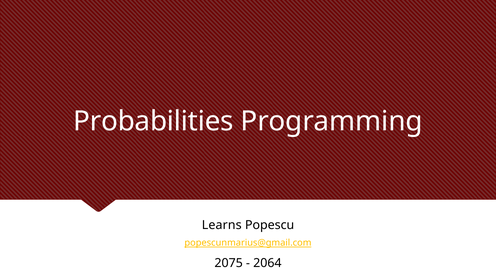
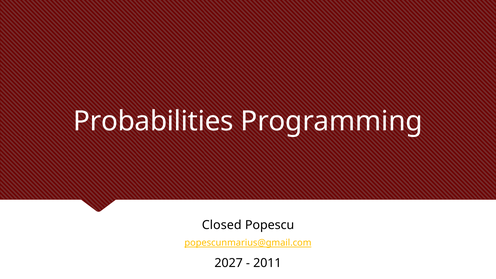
Learns: Learns -> Closed (222, 225)
2075: 2075 -> 2027 (229, 263)
2064: 2064 -> 2011 (267, 263)
